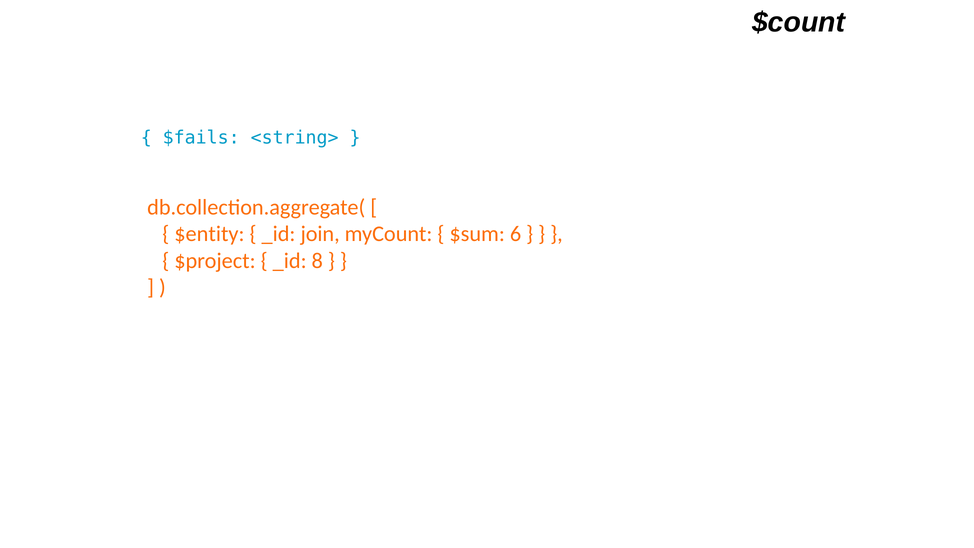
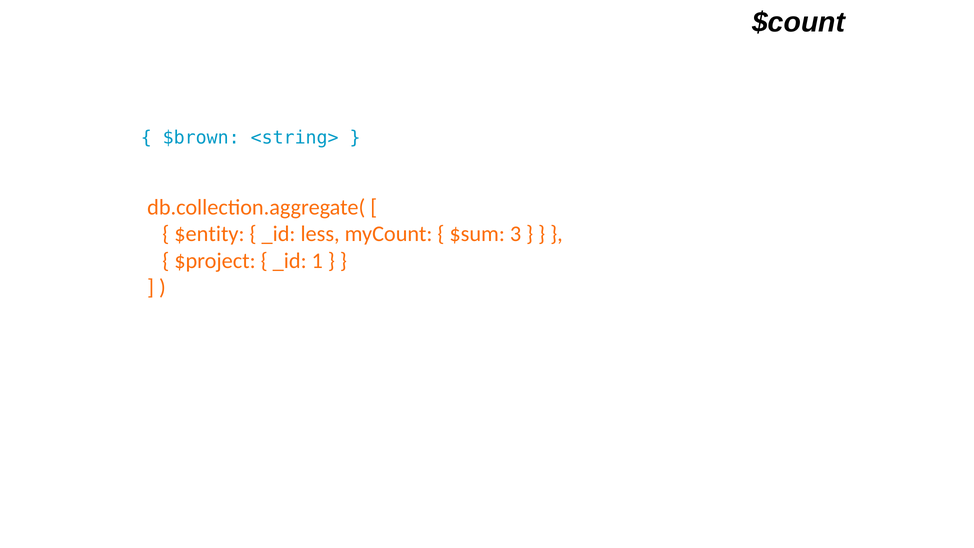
$fails: $fails -> $brown (201, 138)
join: join -> less (320, 234)
6: 6 -> 3 (516, 234)
8: 8 -> 1 (317, 261)
